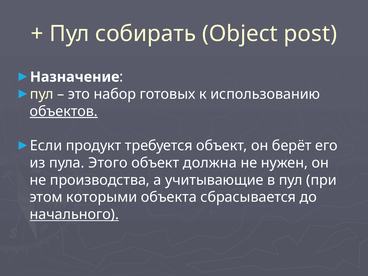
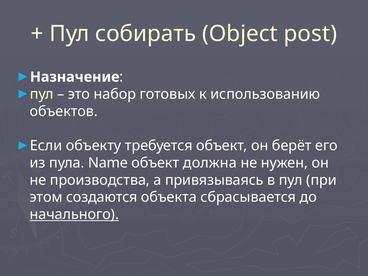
объектов underline: present -> none (64, 111)
продукт: продукт -> объекту (94, 146)
Этого: Этого -> Name (108, 163)
учитывающие: учитывающие -> привязываясь (214, 180)
которыми: которыми -> создаются (102, 197)
